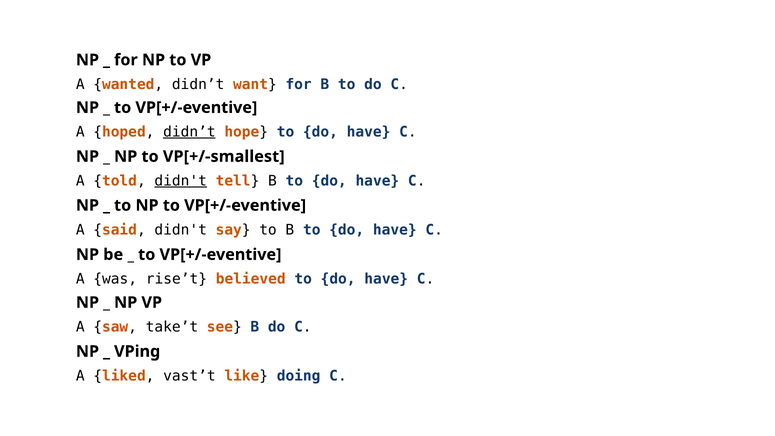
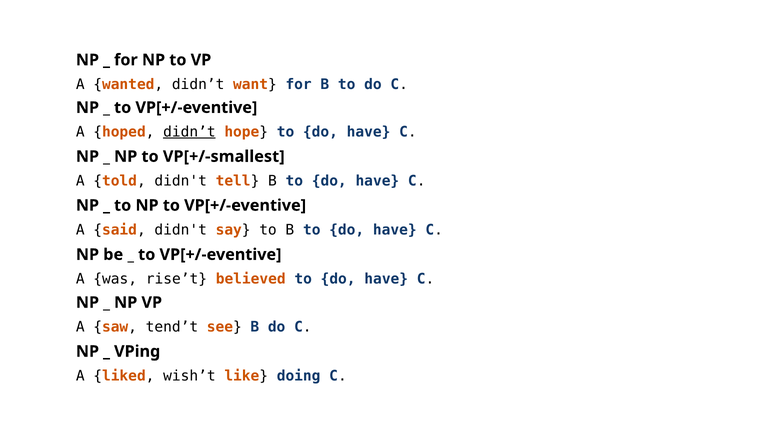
didn't underline: present -> none (181, 181)
take’t: take’t -> tend’t (172, 327)
vast’t: vast’t -> wish’t (189, 376)
